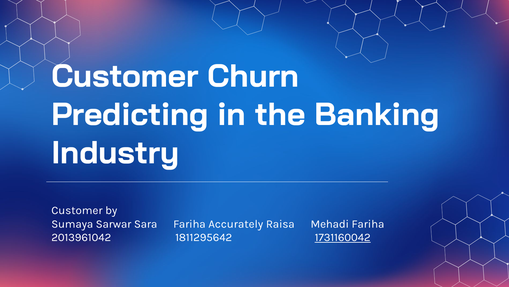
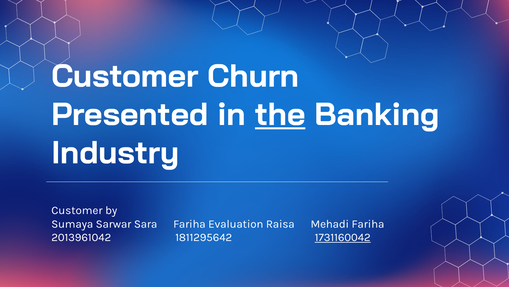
Predicting: Predicting -> Presented (130, 114)
the underline: none -> present (280, 114)
Accurately: Accurately -> Evaluation (236, 223)
